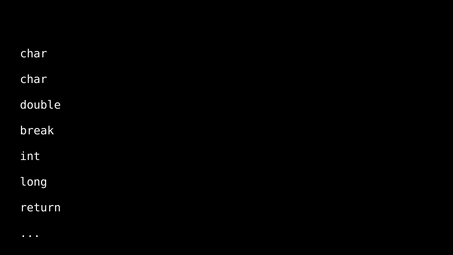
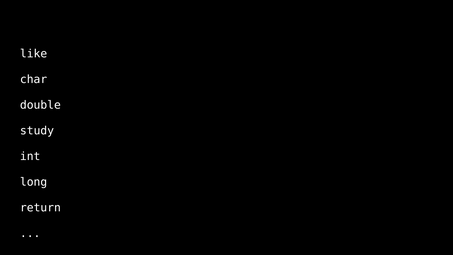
char: char -> like (34, 54)
break: break -> study (37, 131)
